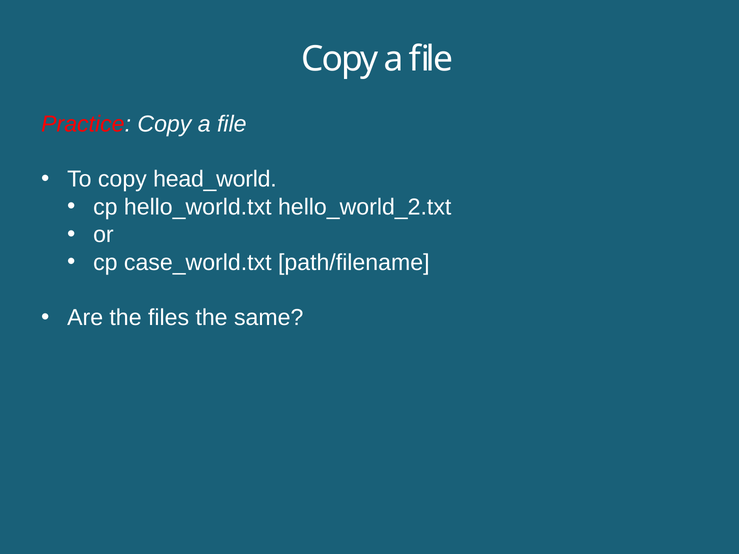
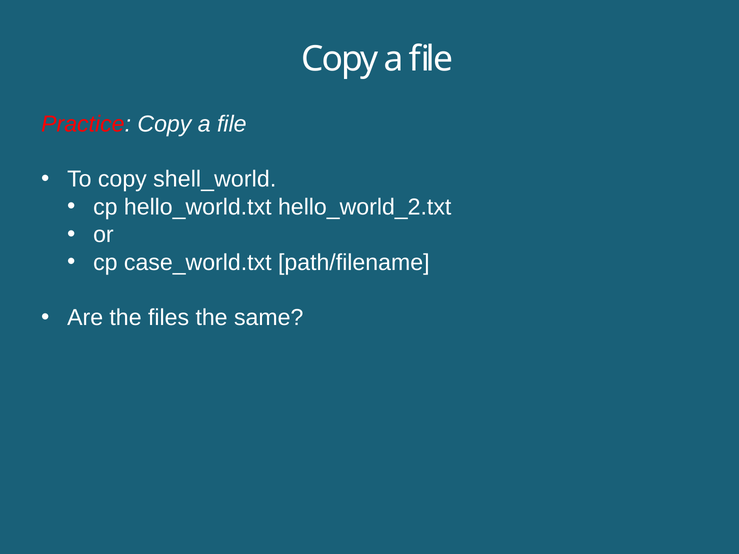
head_world: head_world -> shell_world (215, 179)
